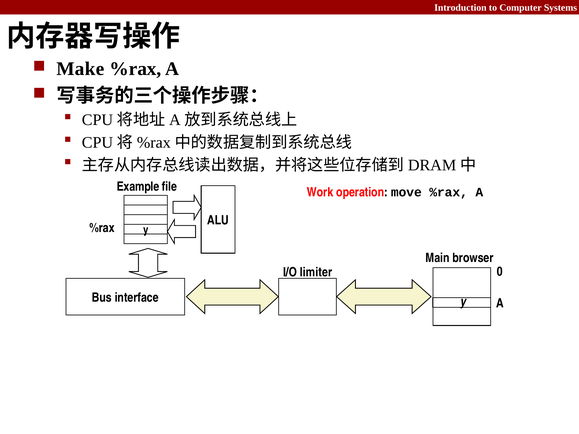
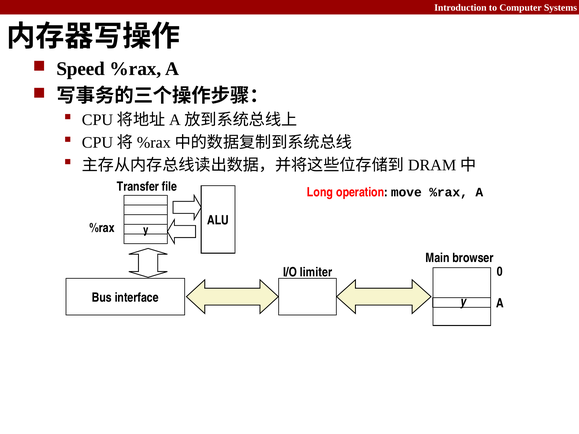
Make: Make -> Speed (81, 69)
Example: Example -> Transfer (138, 187)
Work: Work -> Long (320, 192)
